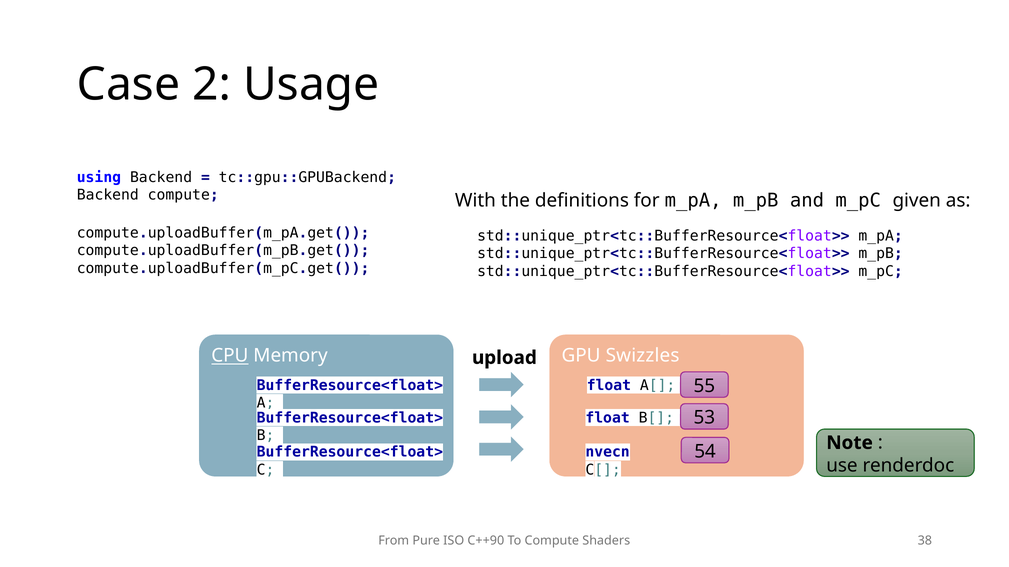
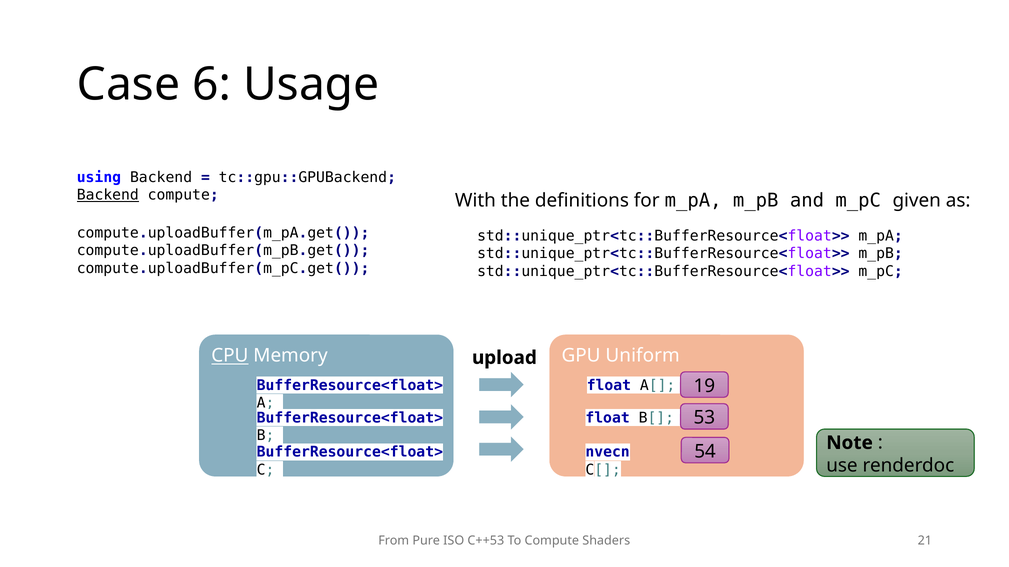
2: 2 -> 6 (212, 85)
Backend underline: none -> present (108, 195)
Swizzles: Swizzles -> Uniform (643, 356)
55: 55 -> 19 (704, 386)
C++90: C++90 -> C++53 (486, 541)
38: 38 -> 21 (925, 541)
